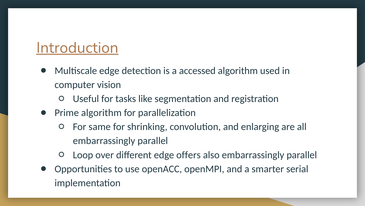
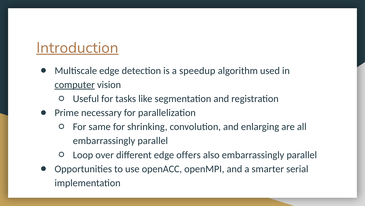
accessed: accessed -> speedup (197, 70)
computer underline: none -> present (75, 84)
Prime algorithm: algorithm -> necessary (101, 112)
